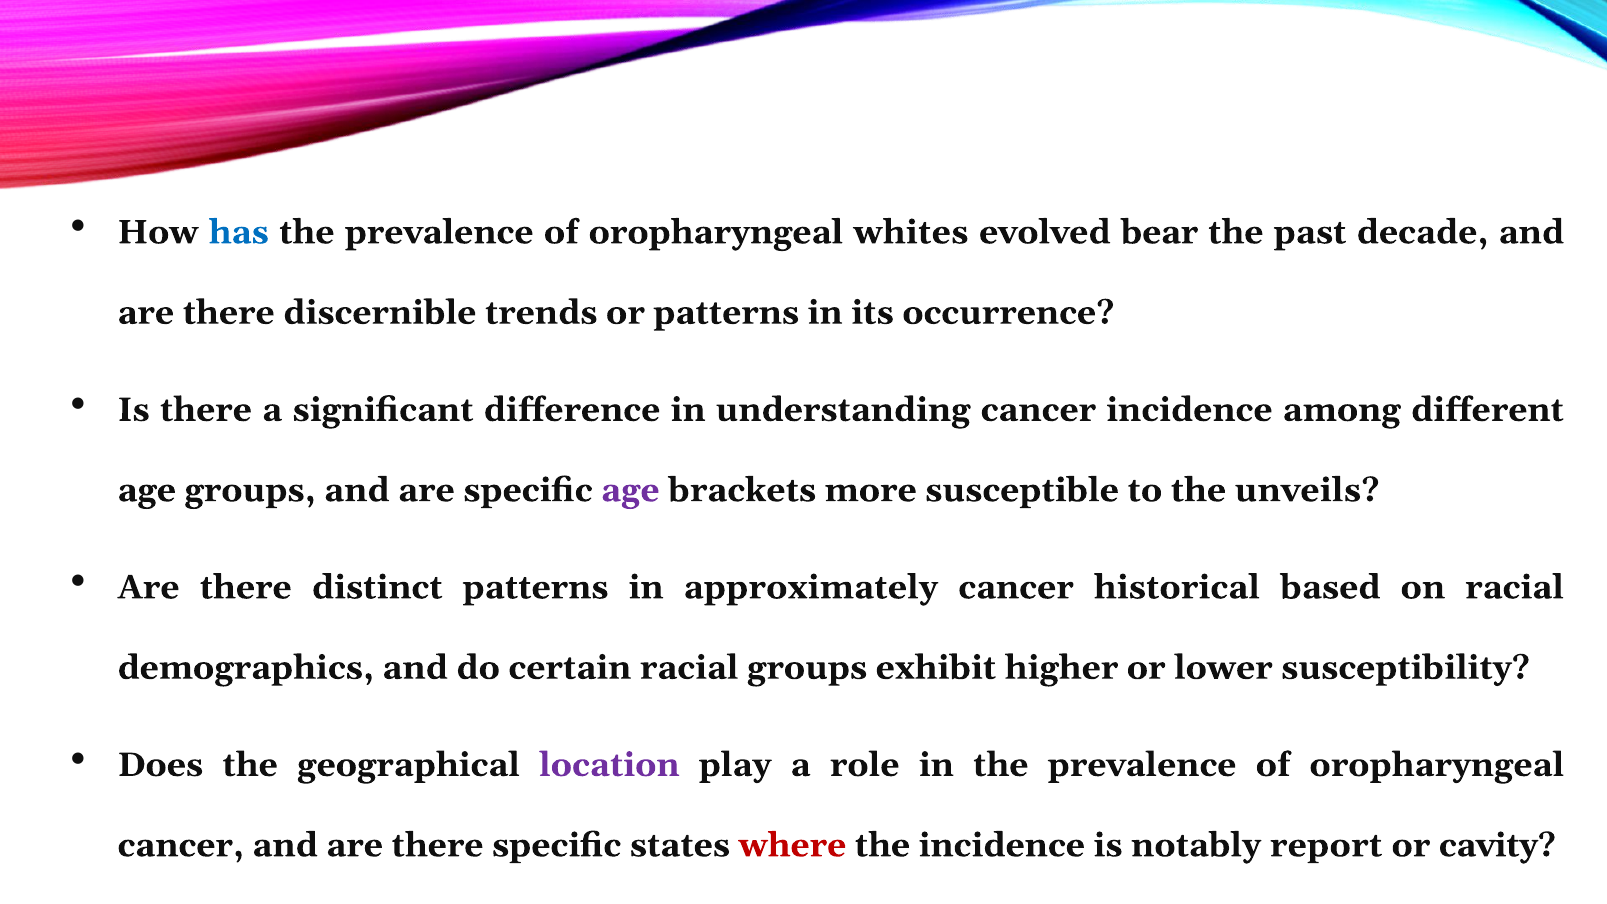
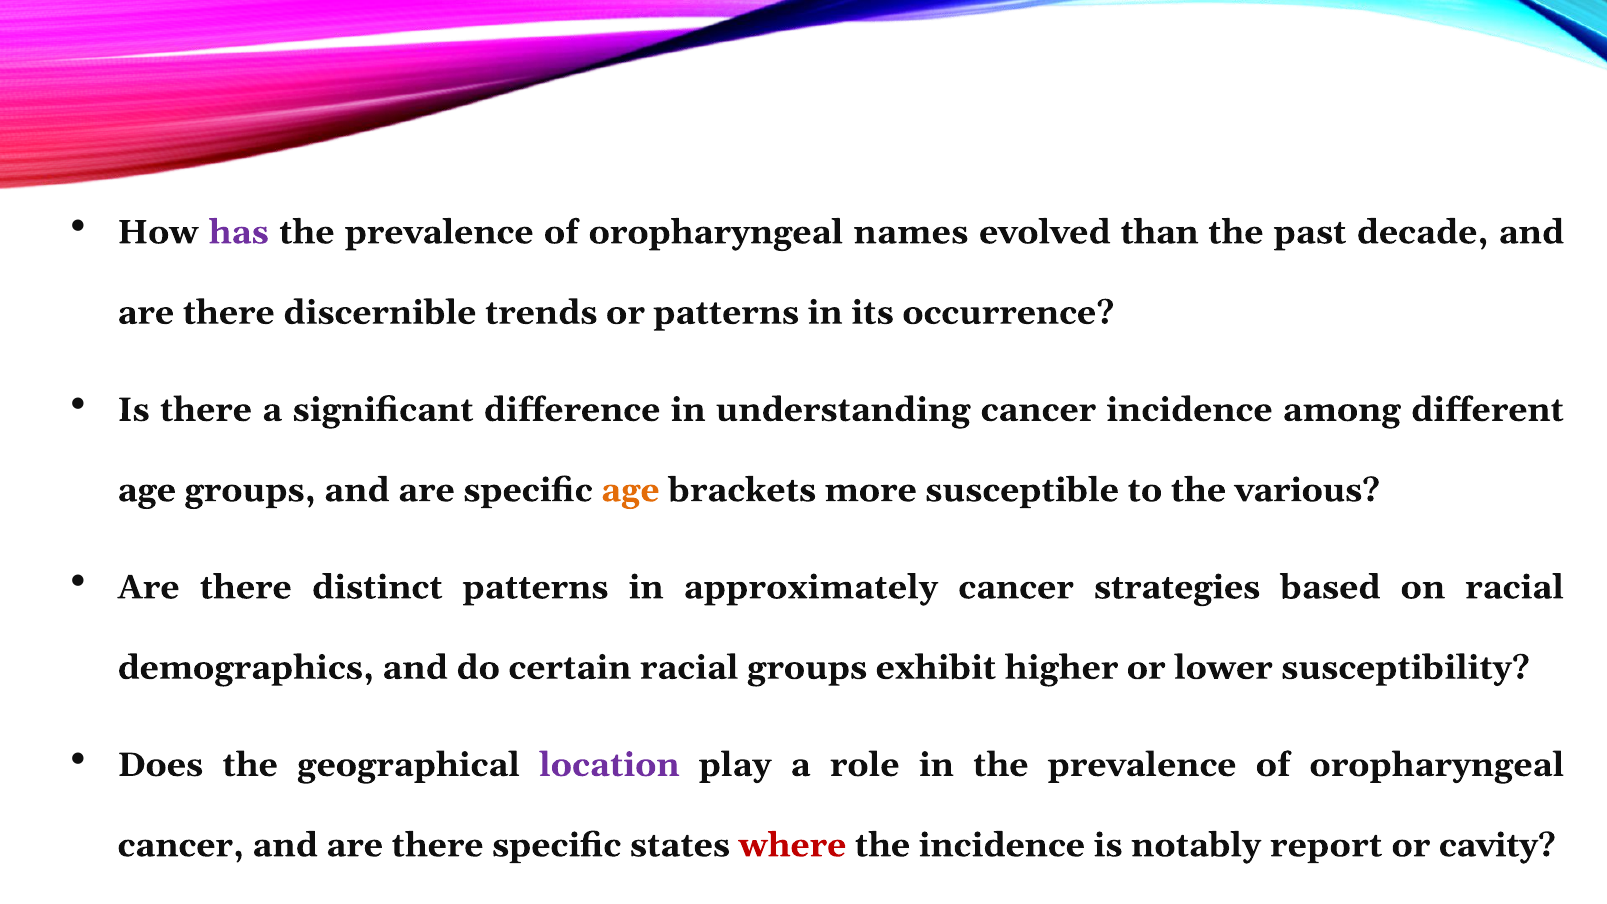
has colour: blue -> purple (239, 232)
whites: whites -> names (911, 232)
bear: bear -> than (1160, 232)
age colour: purple -> orange (630, 490)
unveils: unveils -> various (1307, 490)
historical: historical -> strategies (1177, 587)
